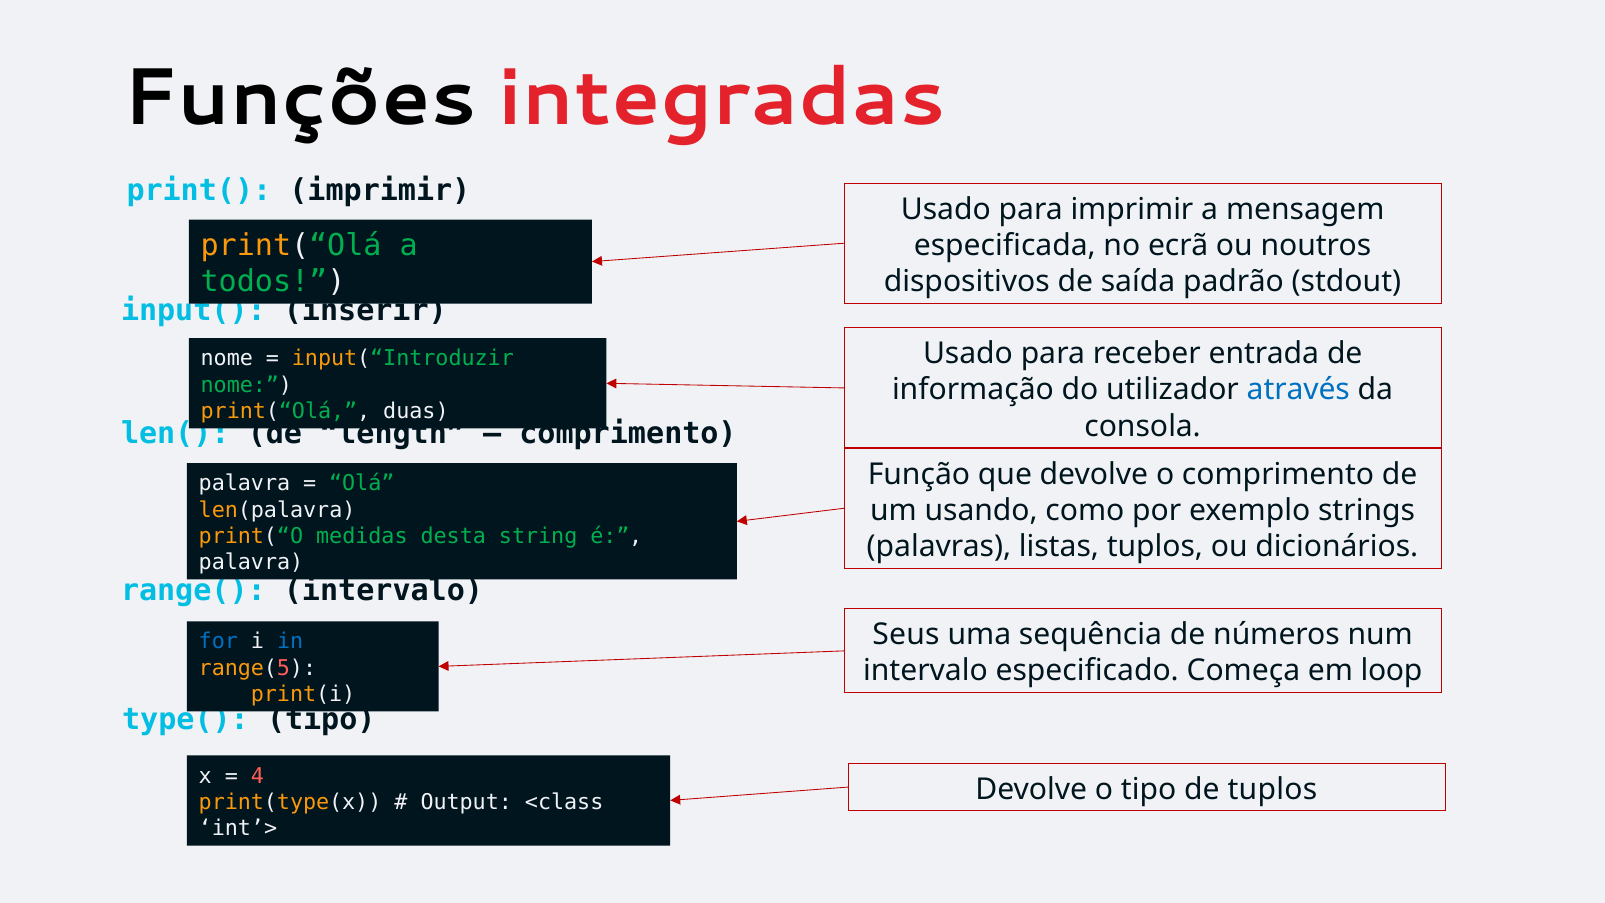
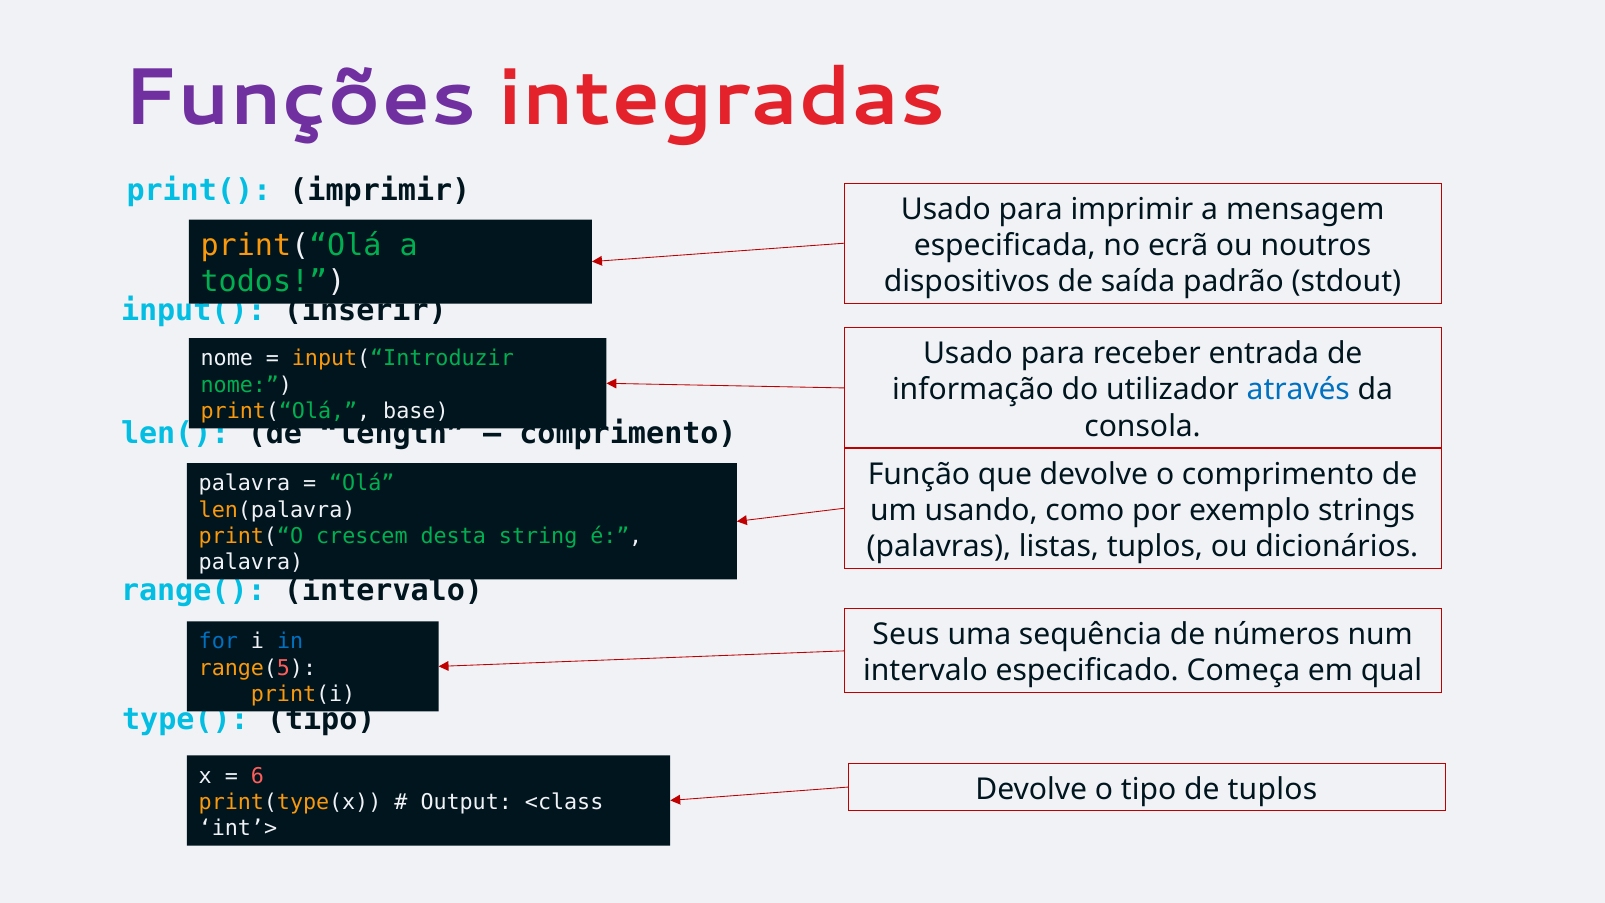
Funções colour: black -> purple (300, 98)
duas: duas -> base (416, 411)
medidas: medidas -> crescem (362, 536)
loop: loop -> qual (1391, 671)
4: 4 -> 6 (257, 776)
